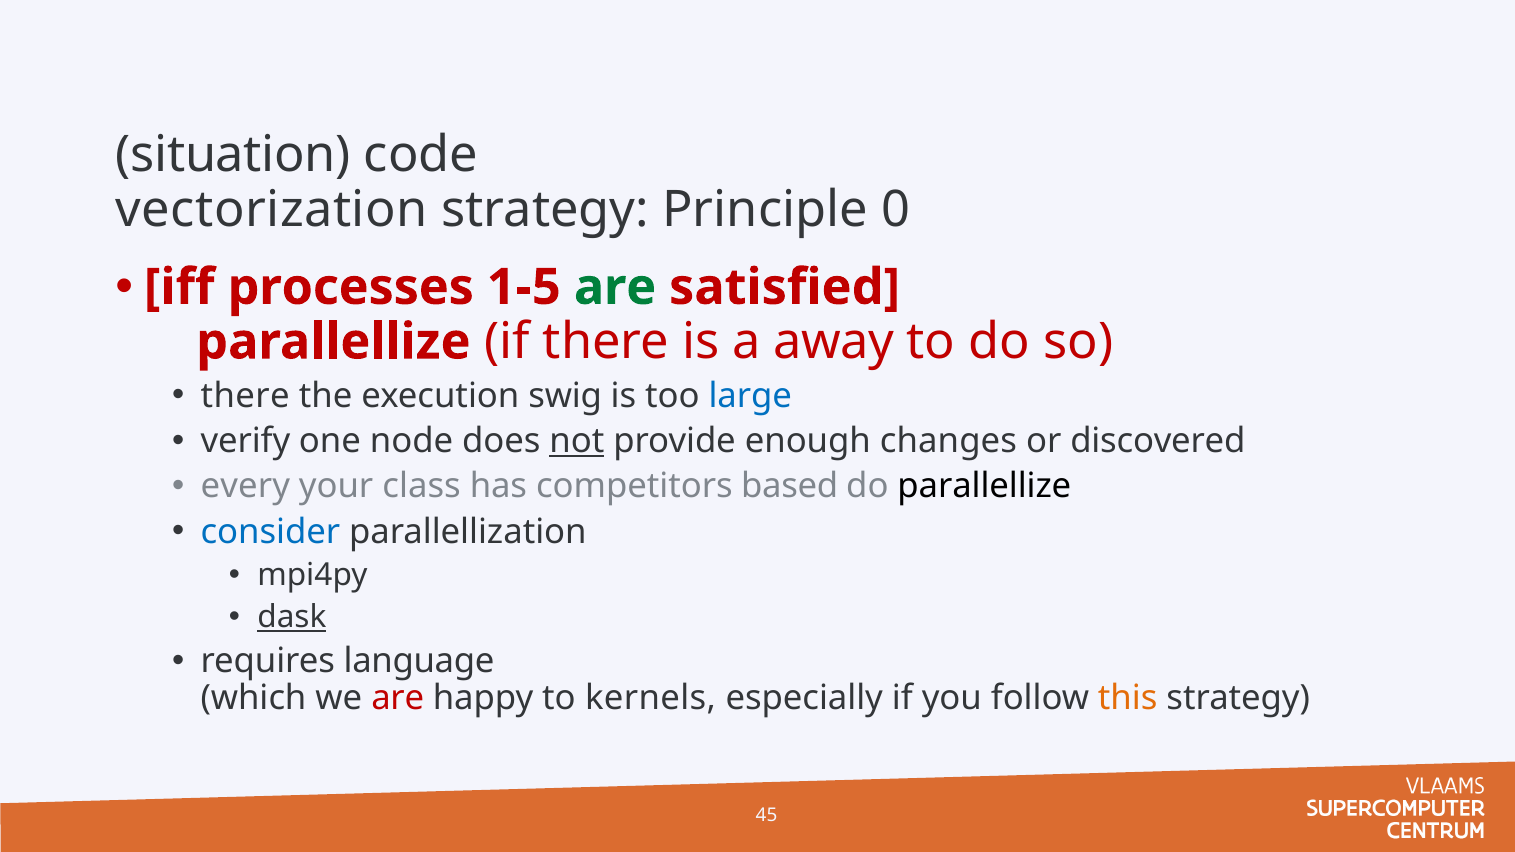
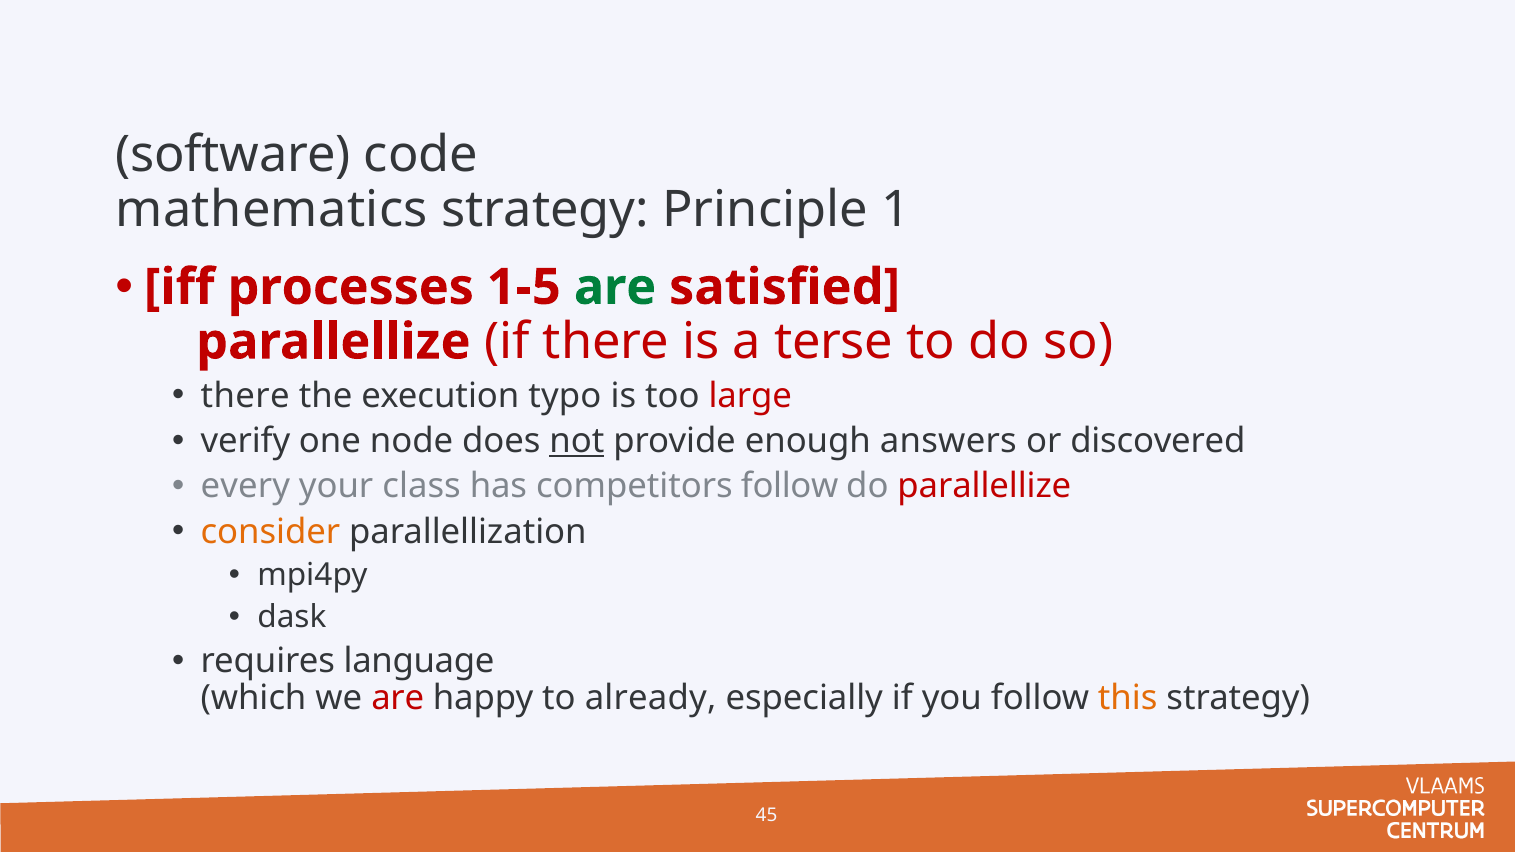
situation: situation -> software (233, 155)
vectorization: vectorization -> mathematics (272, 210)
0: 0 -> 1 (896, 210)
away: away -> terse (834, 342)
swig: swig -> typo (565, 396)
large colour: blue -> red (750, 396)
changes: changes -> answers (948, 441)
competitors based: based -> follow (790, 487)
parallellize colour: black -> red (984, 487)
consider colour: blue -> orange (270, 532)
dask underline: present -> none (292, 618)
kernels: kernels -> already (651, 699)
